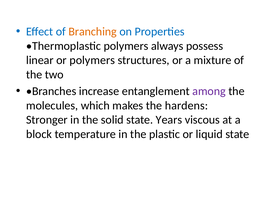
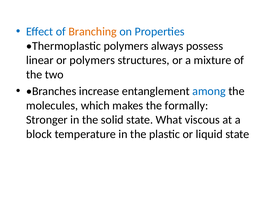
among colour: purple -> blue (209, 91)
hardens: hardens -> formally (186, 106)
Years: Years -> What (169, 120)
